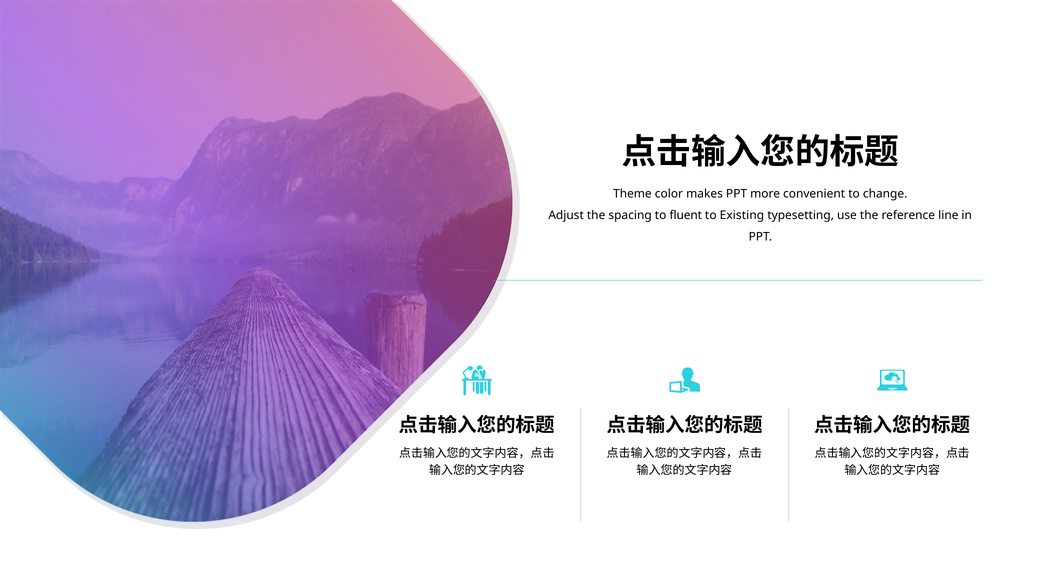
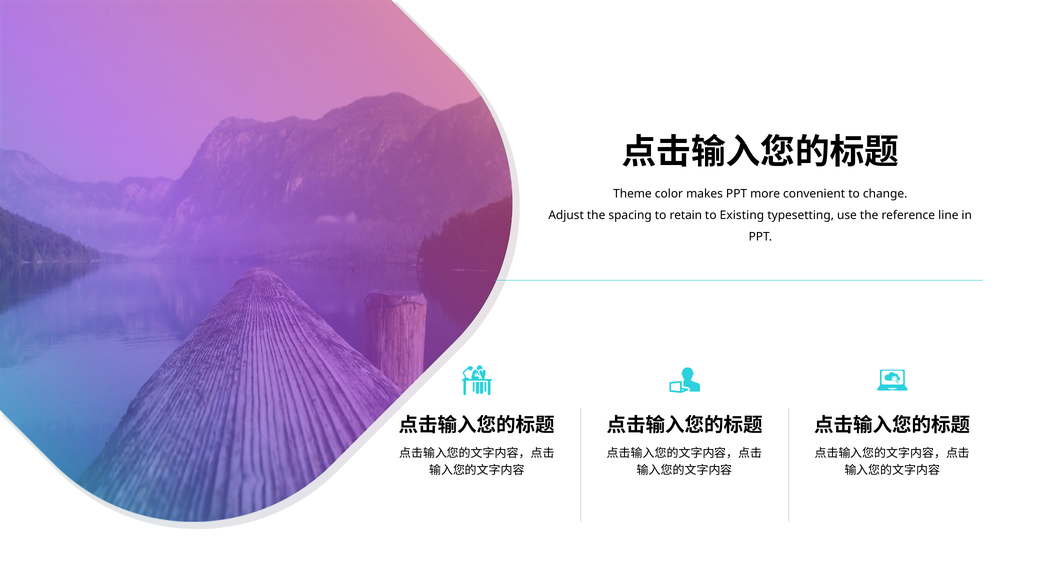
fluent: fluent -> retain (686, 215)
